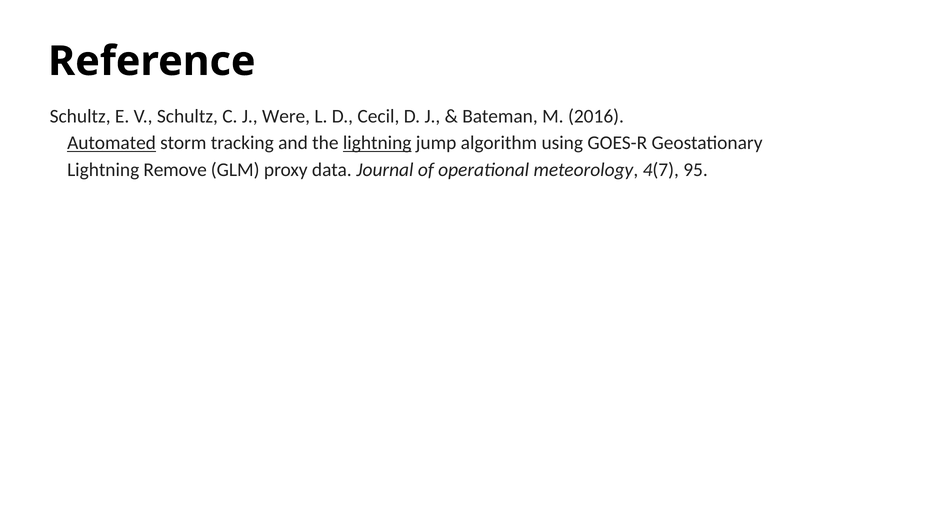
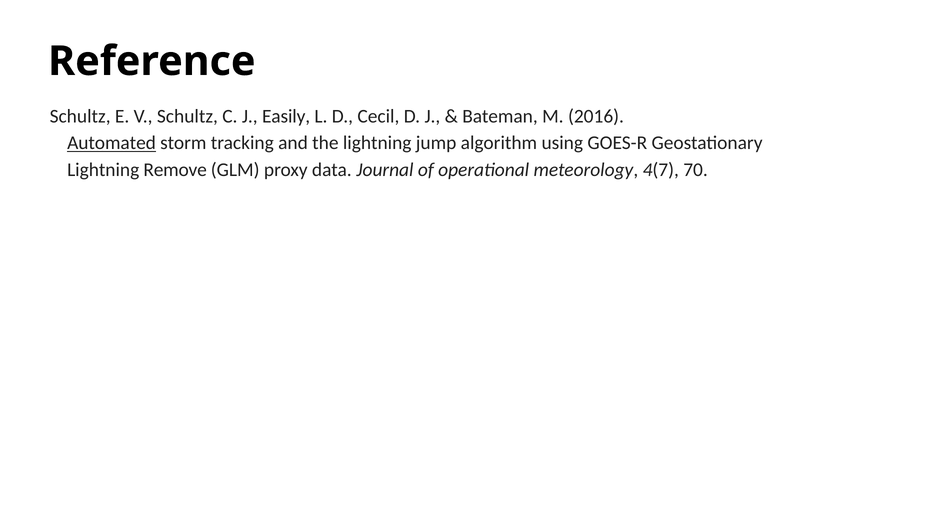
Were: Were -> Easily (286, 116)
lightning underline: present -> none (377, 143)
95: 95 -> 70 (696, 170)
